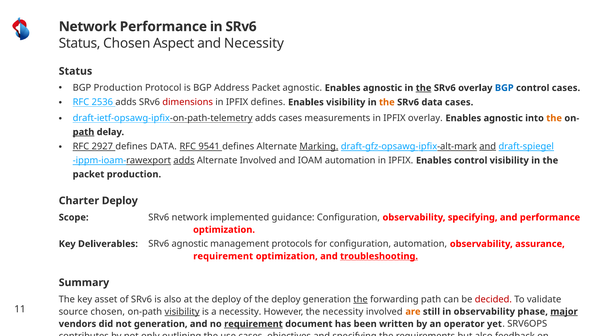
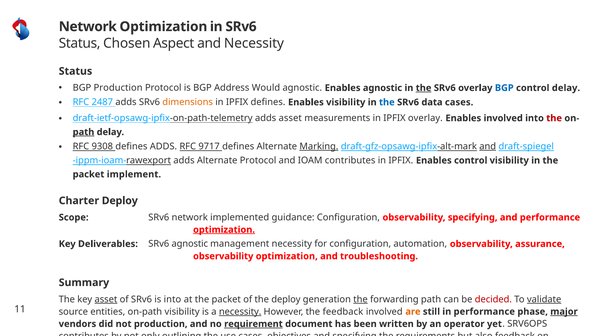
Network Performance: Performance -> Optimization (163, 27)
Address Packet: Packet -> Would (266, 88)
control cases: cases -> delay (566, 88)
2536: 2536 -> 2487 (102, 102)
dimensions colour: red -> orange (188, 102)
the colour: orange -> blue (387, 102)
adds cases: cases -> asset (290, 118)
agnostic: agnostic -> involved (503, 118)
the colour: orange -> red (554, 118)
2927: 2927 -> 9308 (102, 146)
defines DATA: DATA -> ADDS (163, 146)
9541: 9541 -> 9717 (209, 146)
adds underline: present -> none (184, 160)
Alternate Involved: Involved -> Protocol (258, 160)
IOAM automation: automation -> contributes (350, 160)
packet production: production -> implement (134, 174)
optimization underline: none -> present (224, 230)
management protocols: protocols -> necessity (292, 244)
requirement: requirement -> observability (223, 256)
troubleshooting underline: present -> none (379, 256)
asset underline: none -> present (106, 299)
is also: also -> into (172, 299)
at the deploy: deploy -> packet (226, 299)
validate underline: none -> present (544, 299)
source chosen: chosen -> entities (108, 311)
visibility underline: present -> none (182, 311)
necessity underline: none -> present (240, 311)
the necessity: necessity -> feedback (343, 311)
in observability: observability -> performance (484, 311)
not generation: generation -> production (161, 324)
